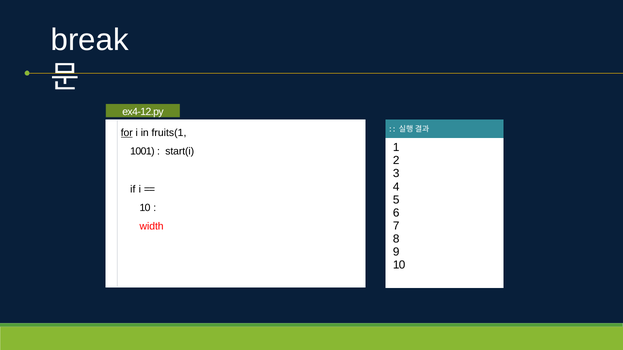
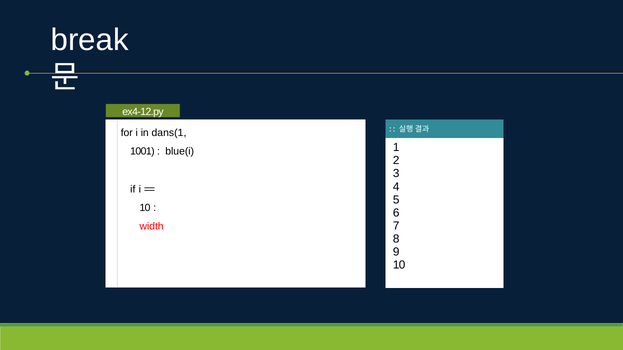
for underline: present -> none (127, 133)
fruits(1: fruits(1 -> dans(1 (169, 133)
start(i: start(i -> blue(i (180, 152)
